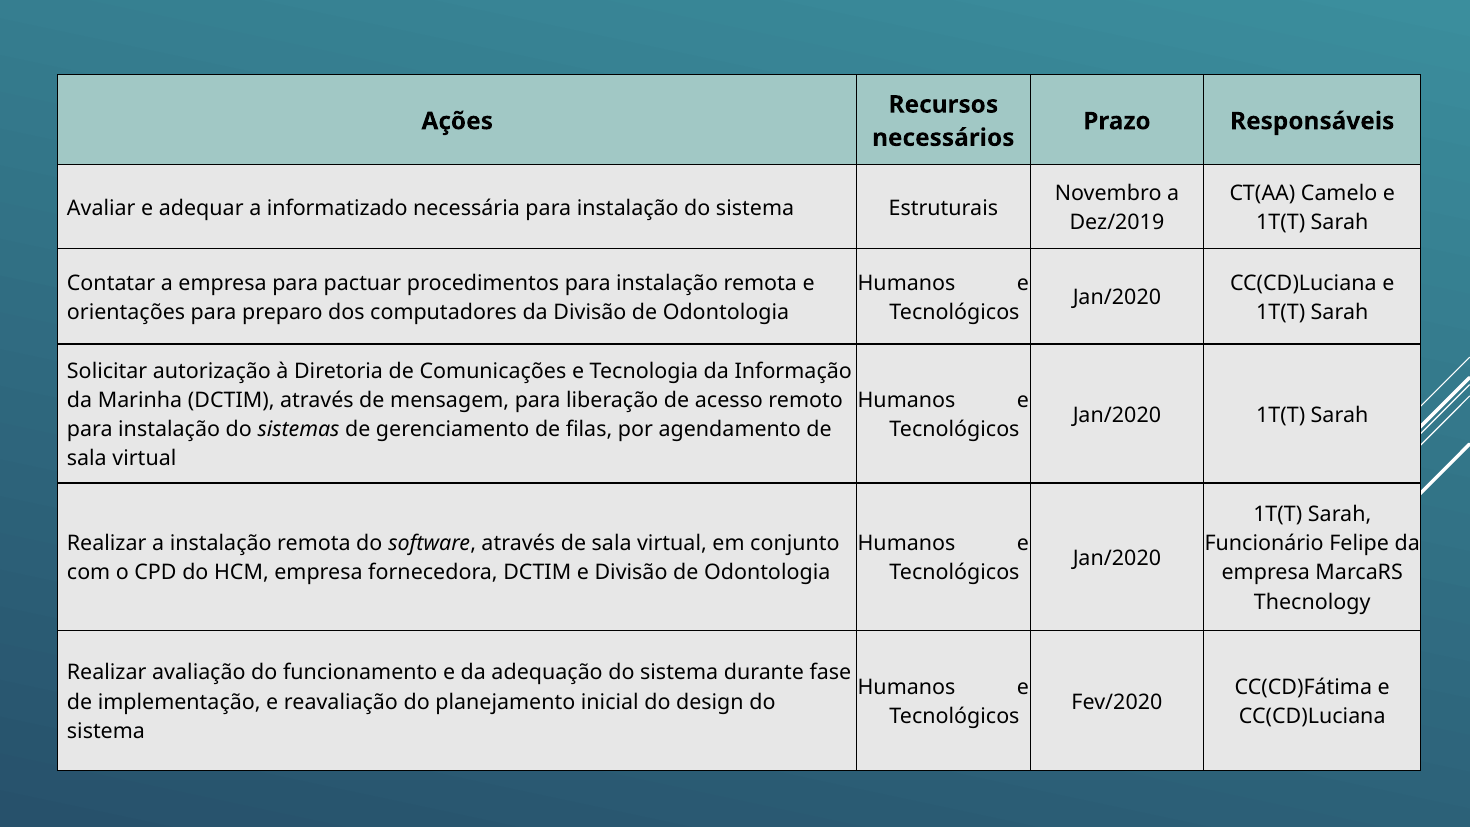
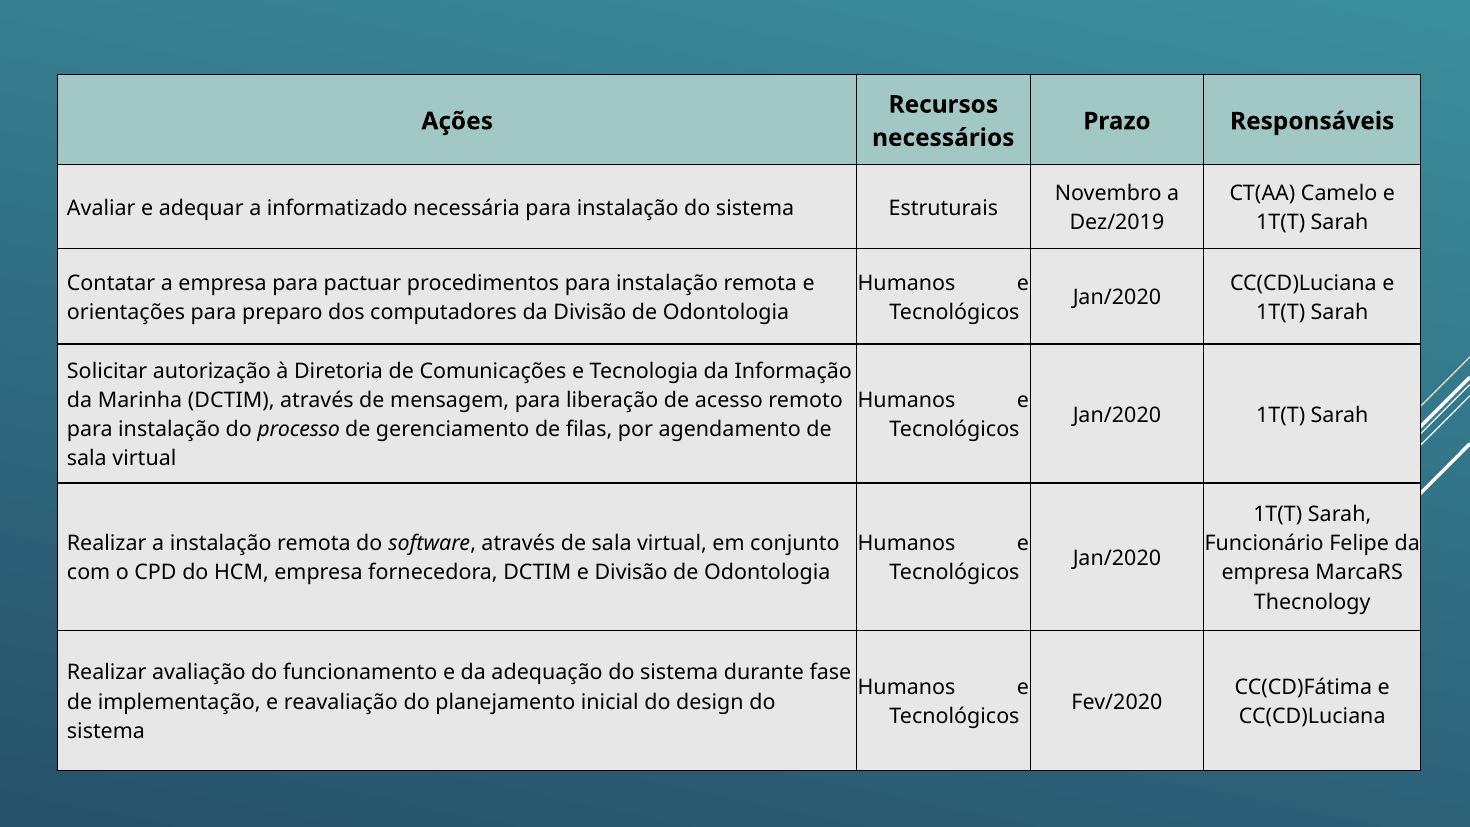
sistemas: sistemas -> processo (299, 429)
